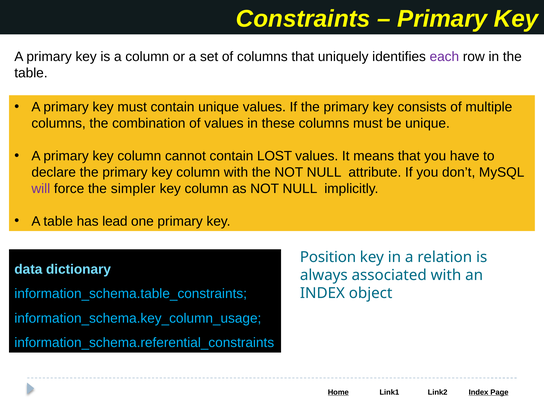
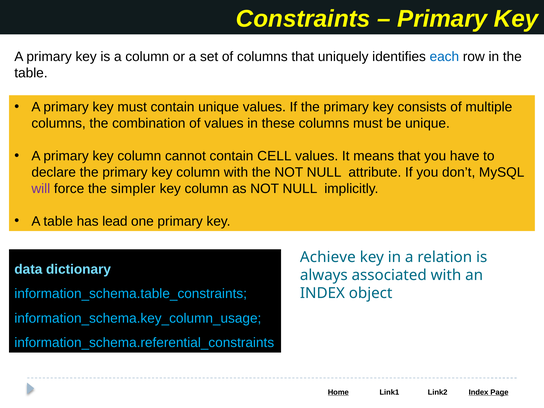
each colour: purple -> blue (444, 57)
LOST: LOST -> CELL (274, 156)
Position: Position -> Achieve (328, 257)
